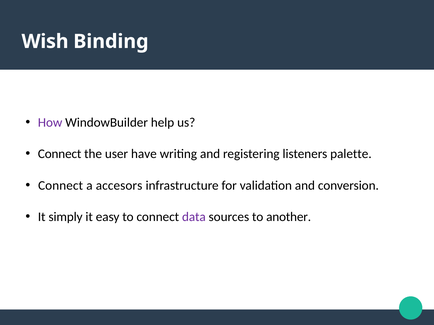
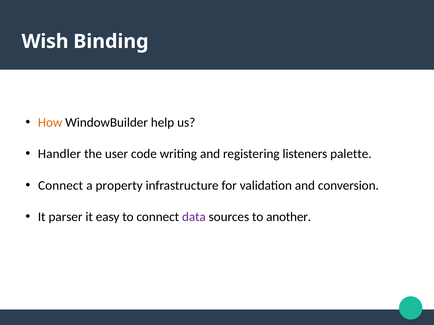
How colour: purple -> orange (50, 123)
Connect: Connect -> Handler (59, 154)
have: have -> code (144, 154)
accesors: accesors -> property (119, 186)
simply: simply -> parser (65, 217)
